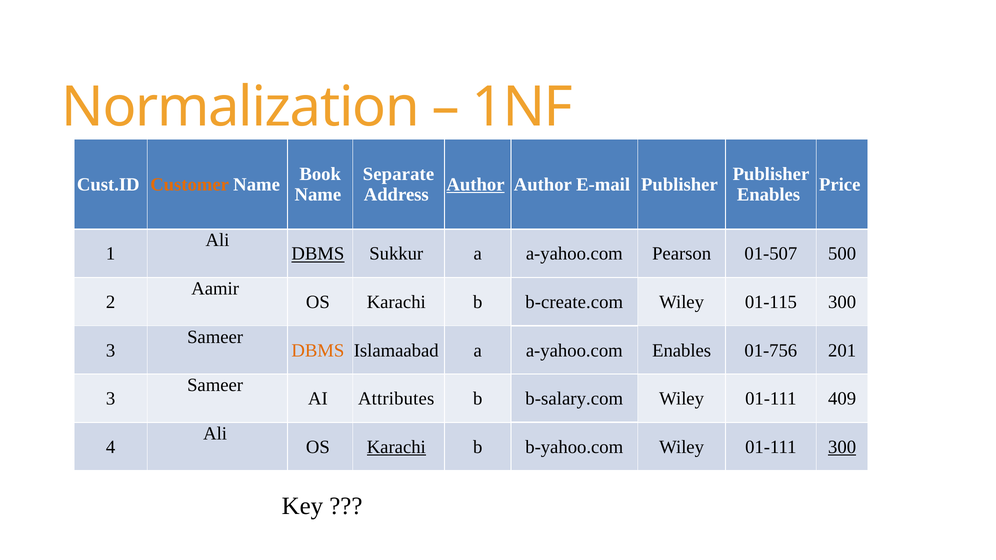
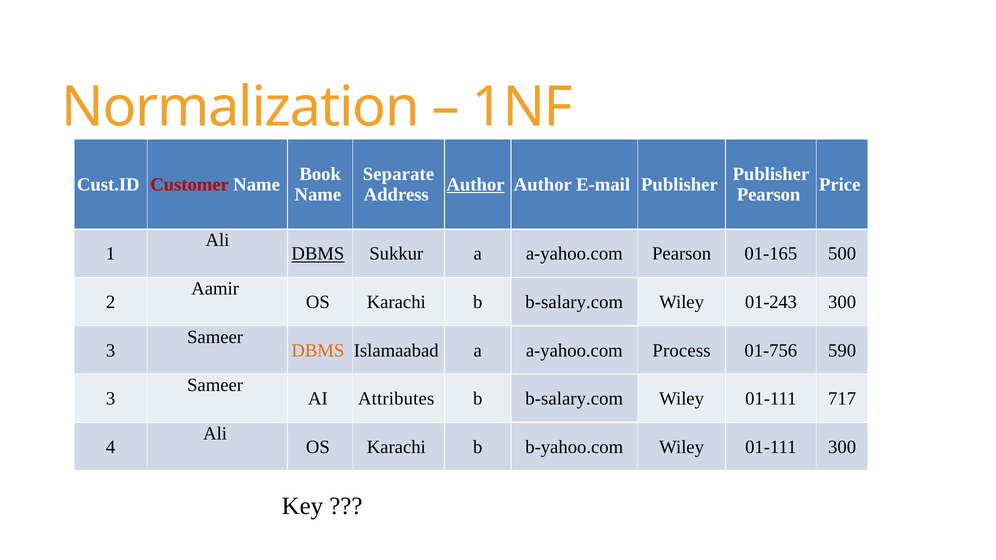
Customer colour: orange -> red (190, 185)
Enables: Enables -> Pearson (769, 195)
01-507: 01-507 -> 01-165 (771, 254)
Karachi b b-create.com: b-create.com -> b-salary.com (574, 302)
01-115: 01-115 -> 01-243 (771, 302)
a-yahoo.com Enables: Enables -> Process (682, 351)
201: 201 -> 590 (842, 351)
409: 409 -> 717 (842, 399)
Karachi underline: present -> none (396, 447)
300 underline: present -> none (842, 447)
